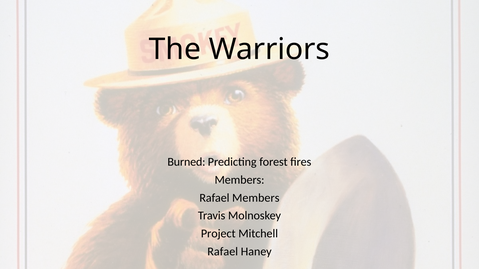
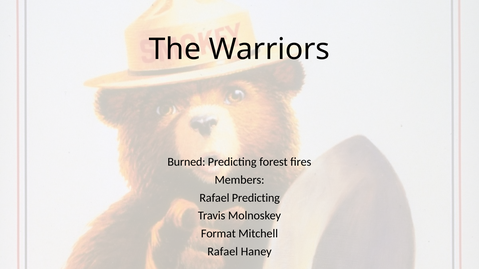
Rafael Members: Members -> Predicting (256, 198)
Project: Project -> Format (218, 234)
